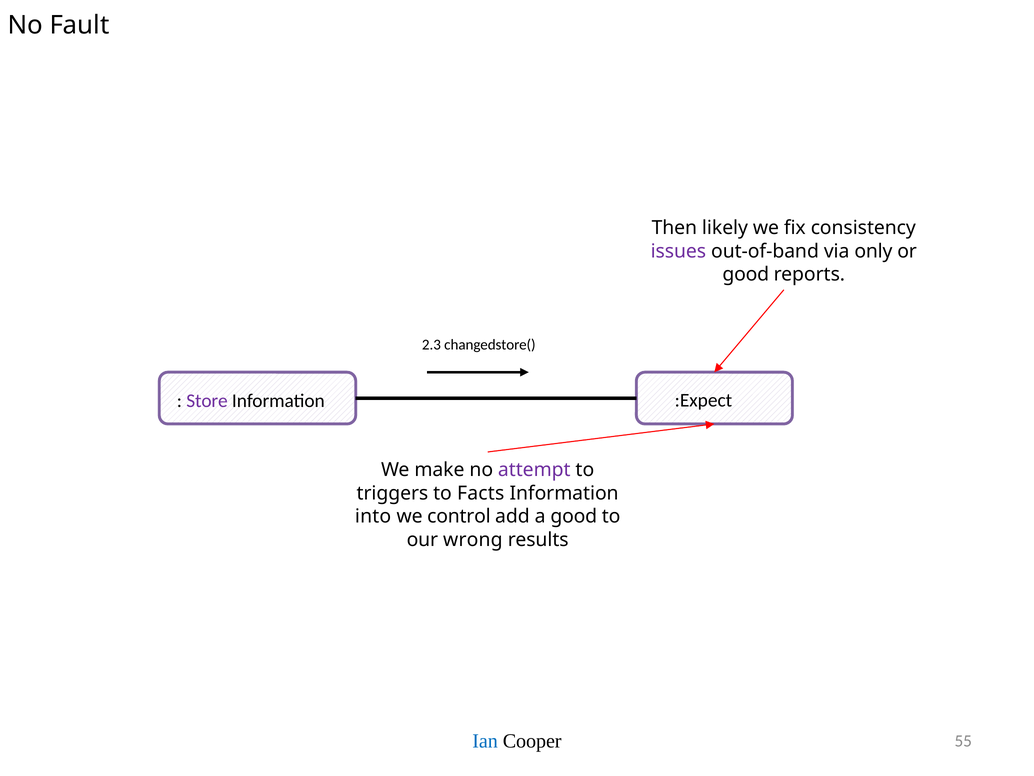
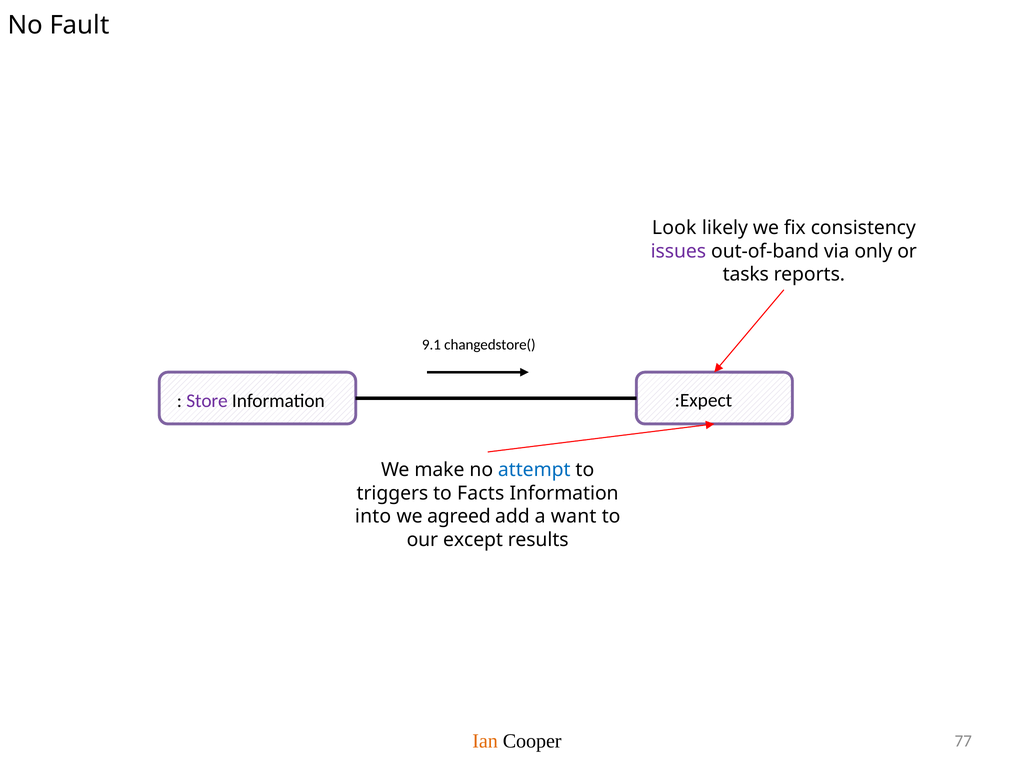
Then: Then -> Look (674, 228)
good: good -> tasks (746, 274)
2.3: 2.3 -> 9.1 (431, 345)
attempt colour: purple -> blue (534, 470)
control: control -> agreed (459, 516)
a good: good -> want (574, 516)
wrong: wrong -> except (473, 539)
Ian colour: blue -> orange (485, 741)
55: 55 -> 77 (963, 740)
